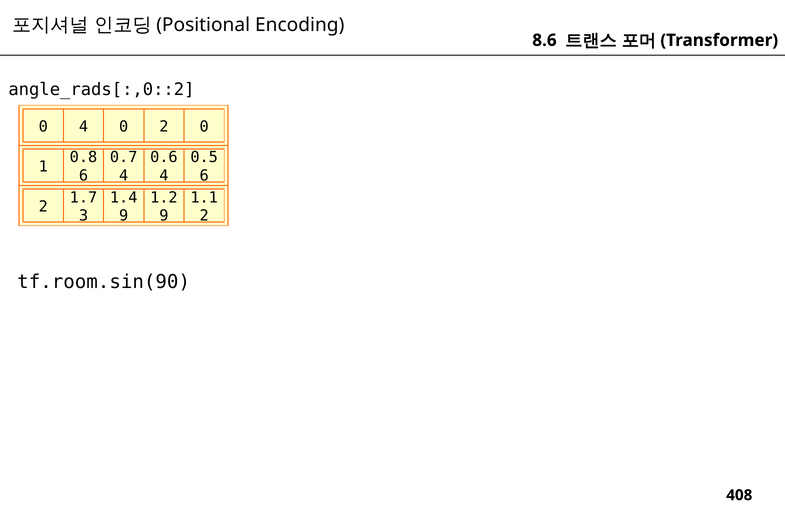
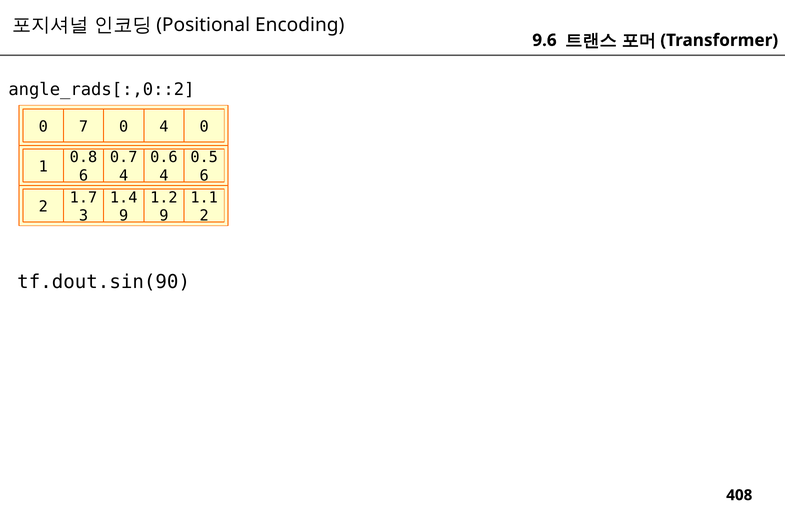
8.6: 8.6 -> 9.6 (544, 40)
0 4: 4 -> 7 (83, 126)
0 2: 2 -> 4 (164, 126)
tf.room.sin(90: tf.room.sin(90 -> tf.dout.sin(90 (104, 282)
